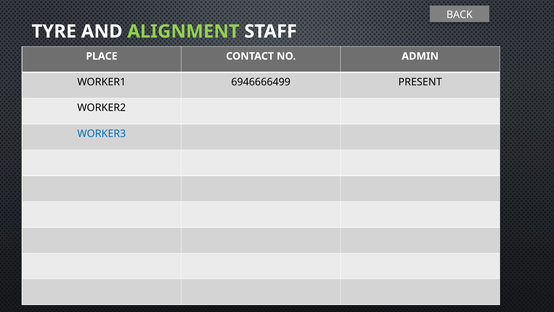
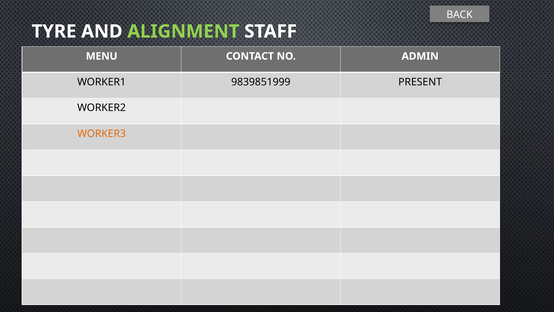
PLACE: PLACE -> MENU (102, 56)
6946666499: 6946666499 -> 9839851999 (261, 82)
WORKER3 colour: blue -> orange (102, 134)
